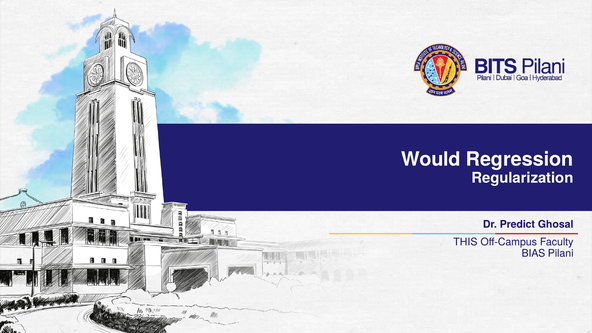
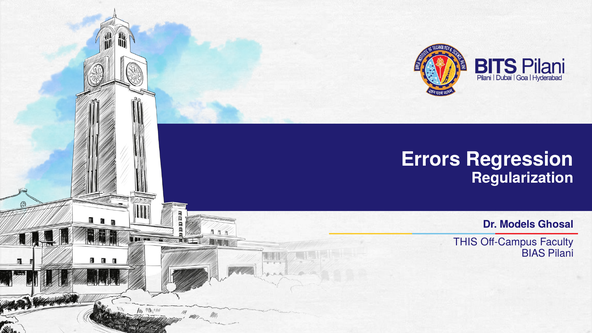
Would: Would -> Errors (431, 159)
Predict: Predict -> Models (517, 224)
